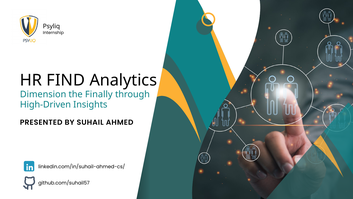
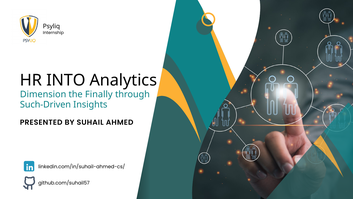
FIND: FIND -> INTO (66, 80)
High-Driven: High-Driven -> Such-Driven (45, 104)
